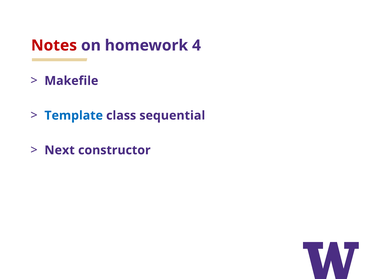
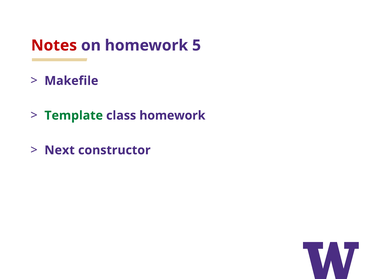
4: 4 -> 5 (197, 45)
Template colour: blue -> green (74, 116)
class sequential: sequential -> homework (172, 116)
